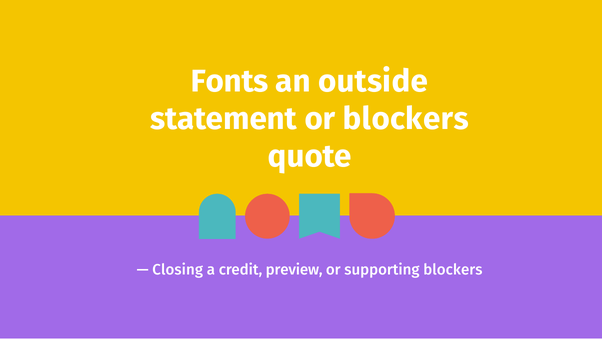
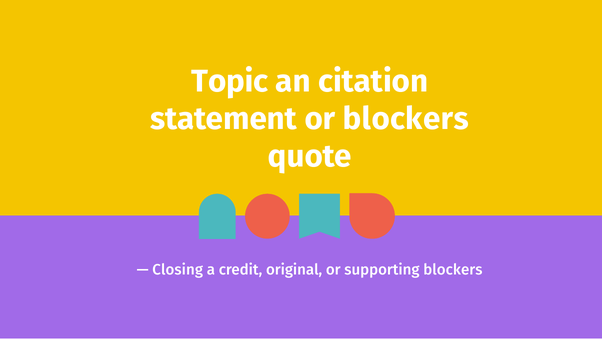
Fonts: Fonts -> Topic (230, 81)
outside: outside -> citation (373, 81)
preview: preview -> original (294, 269)
